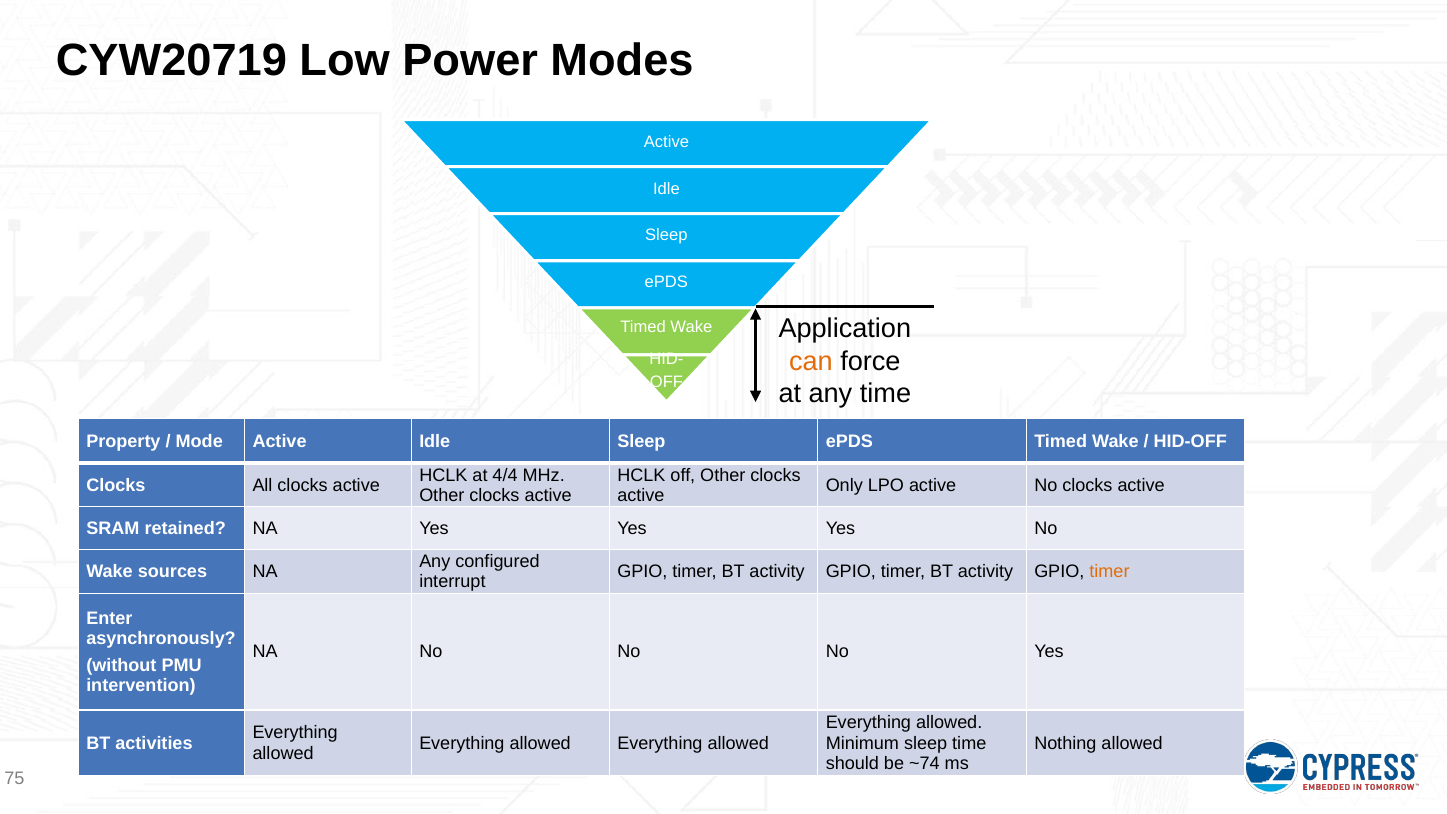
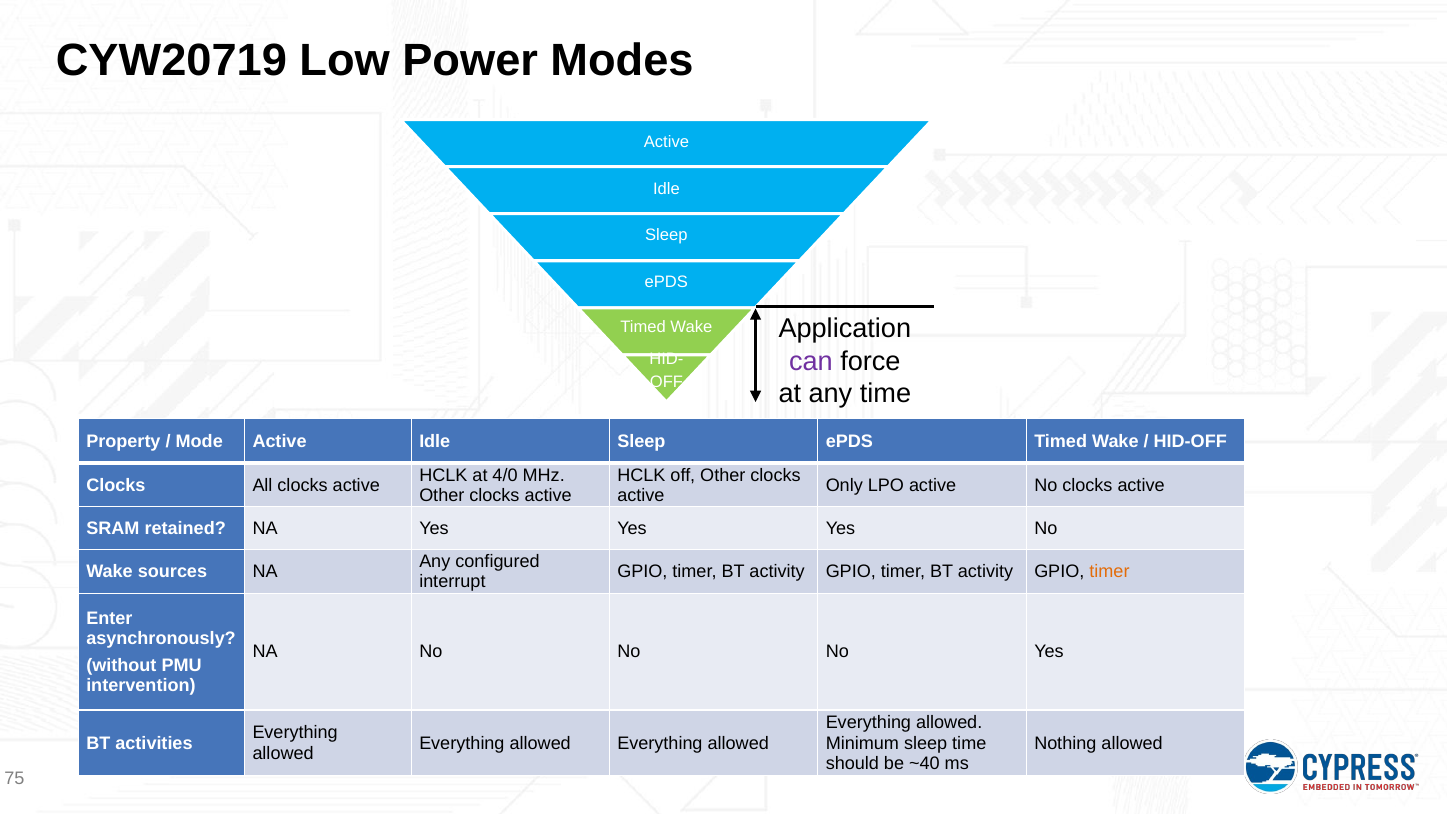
can colour: orange -> purple (811, 361)
4/4: 4/4 -> 4/0 (505, 475)
~74: ~74 -> ~40 (924, 763)
